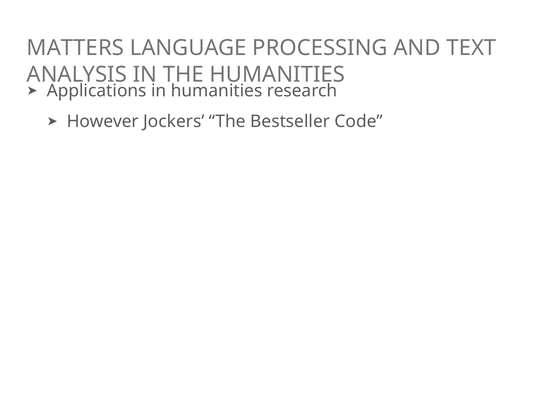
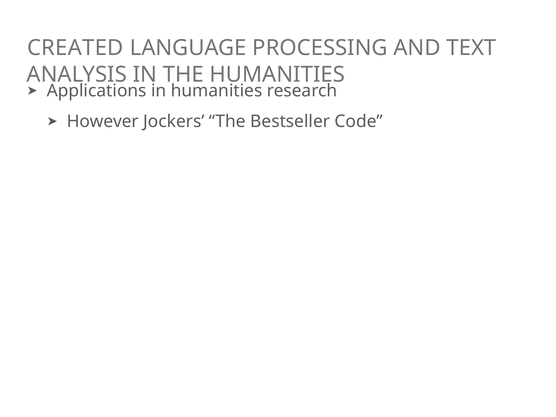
MATTERS: MATTERS -> CREATED (75, 48)
